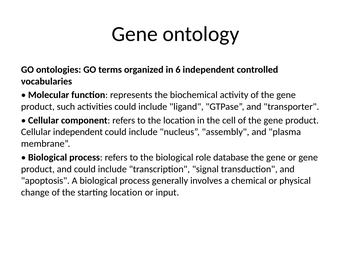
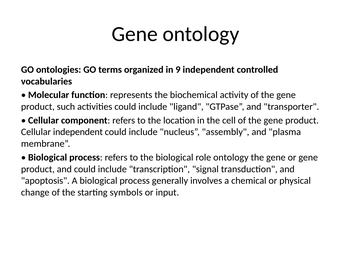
6: 6 -> 9 (178, 70)
role database: database -> ontology (231, 157)
starting location: location -> symbols (126, 193)
